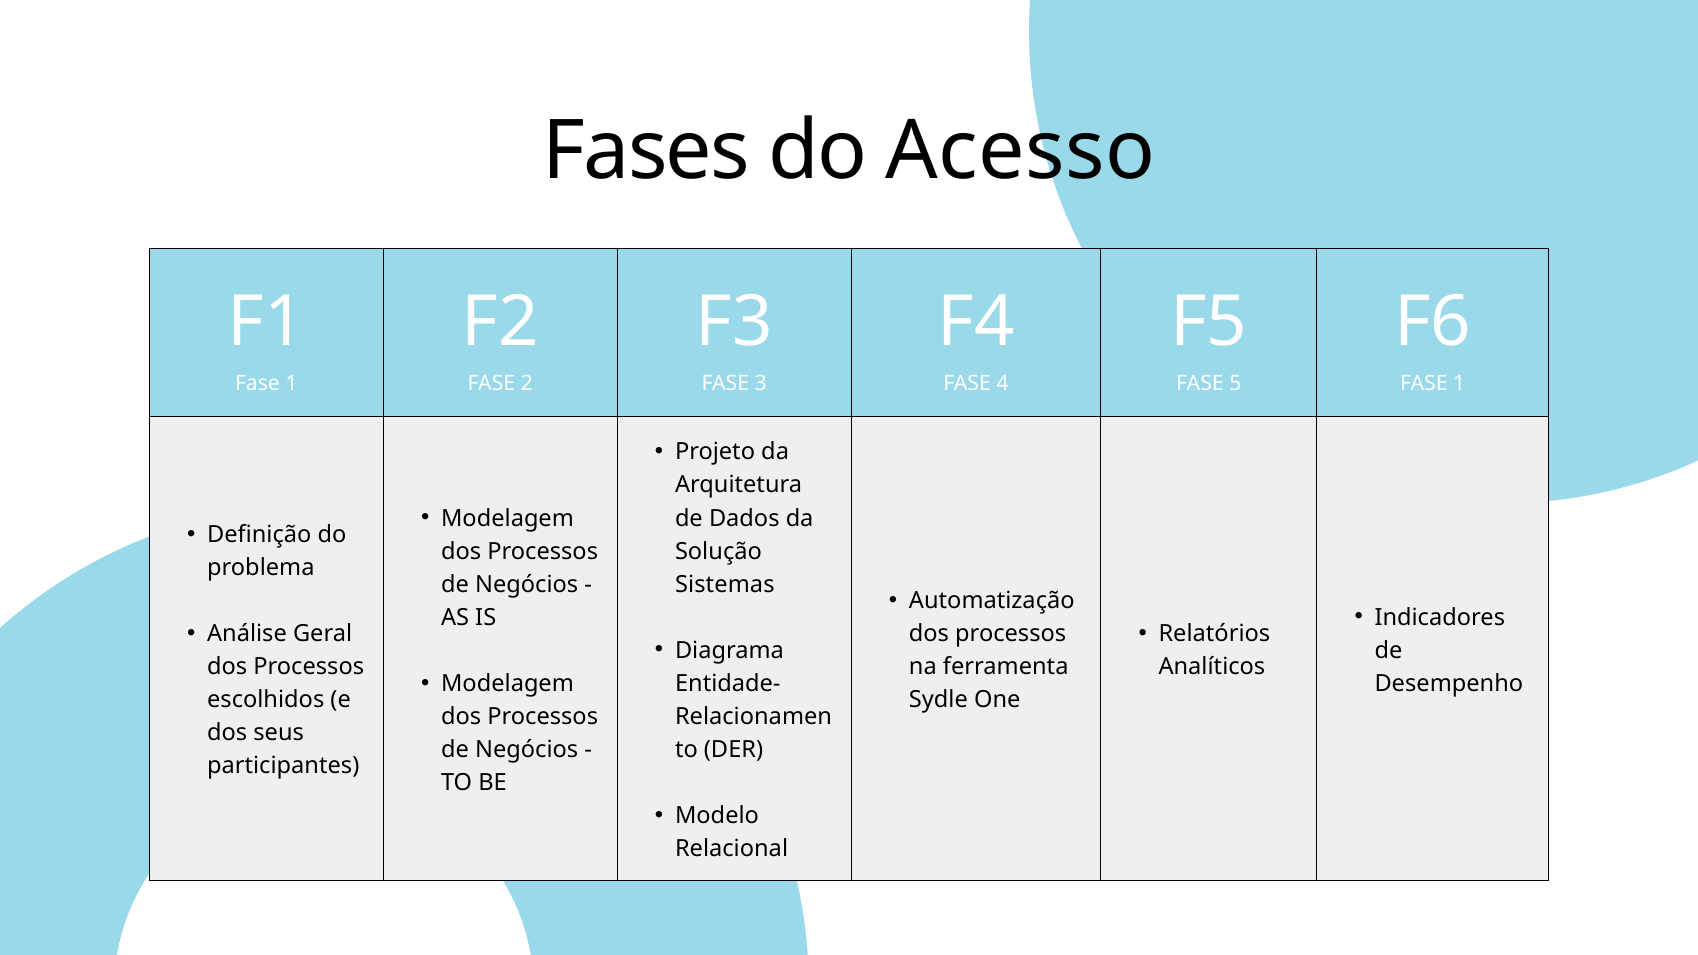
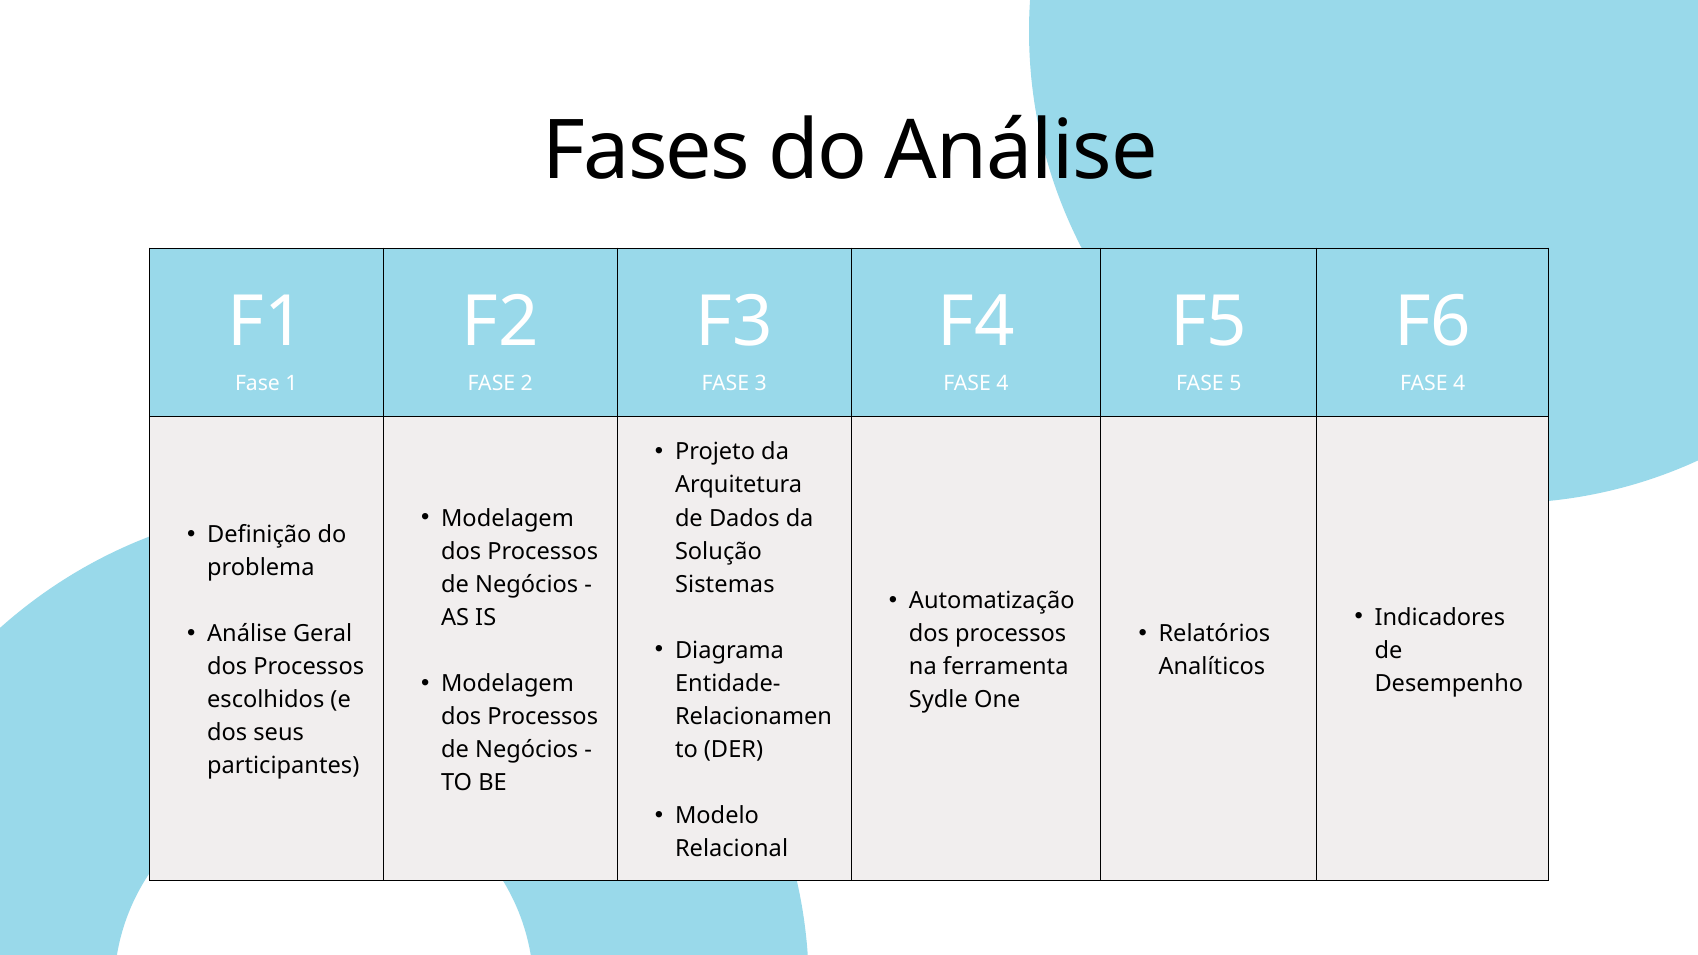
do Acesso: Acesso -> Análise (1021, 152)
1: 1 -> 4 (1459, 383)
